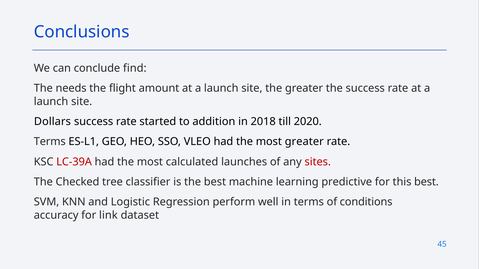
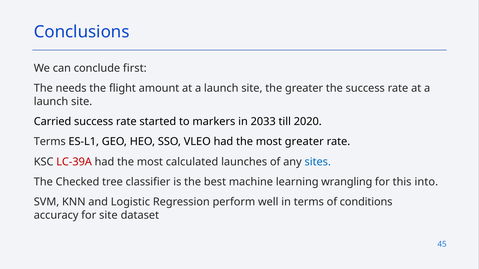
find: find -> first (135, 68)
Dollars: Dollars -> Carried (53, 122)
addition: addition -> markers (214, 122)
2018: 2018 -> 2033 (263, 122)
sites colour: red -> blue (318, 162)
predictive: predictive -> wrangling (347, 182)
this best: best -> into (426, 182)
for link: link -> site (108, 215)
